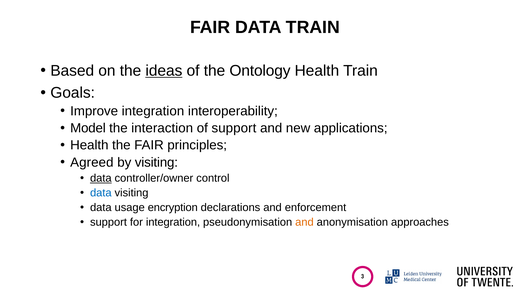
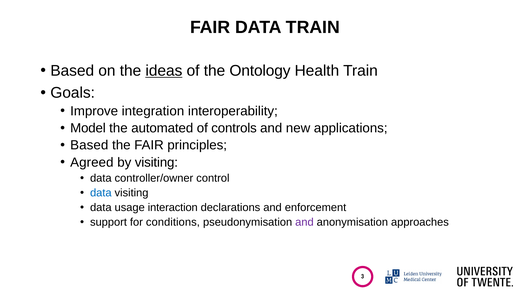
interaction: interaction -> automated (162, 128)
of support: support -> controls (234, 128)
Health: Health -> Based (89, 145)
data underline: present -> none (101, 178)
encryption: encryption -> interaction (173, 208)
for integration: integration -> conditions (173, 222)
and colour: orange -> purple (304, 222)
